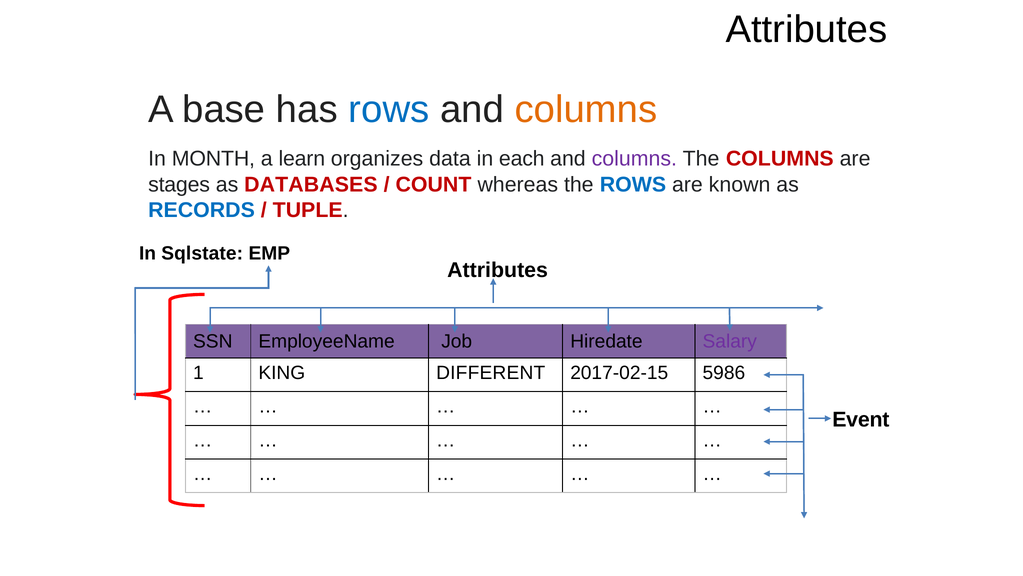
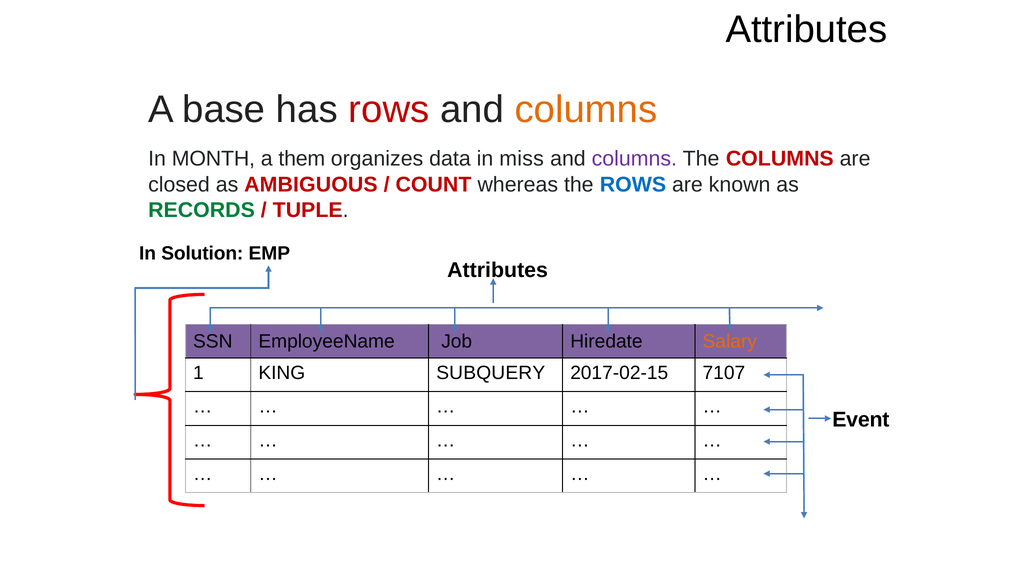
rows colour: blue -> red (389, 110)
learn: learn -> them (302, 159)
each: each -> miss (522, 159)
stages: stages -> closed (179, 184)
DATABASES: DATABASES -> AMBIGUOUS (311, 184)
RECORDS colour: blue -> green (202, 210)
Sqlstate: Sqlstate -> Solution (202, 253)
Salary colour: purple -> orange (730, 341)
DIFFERENT: DIFFERENT -> SUBQUERY (491, 373)
5986: 5986 -> 7107 (724, 373)
